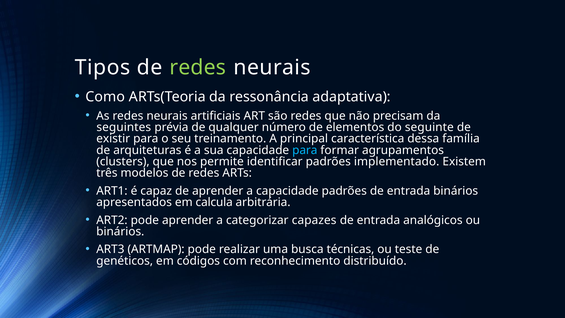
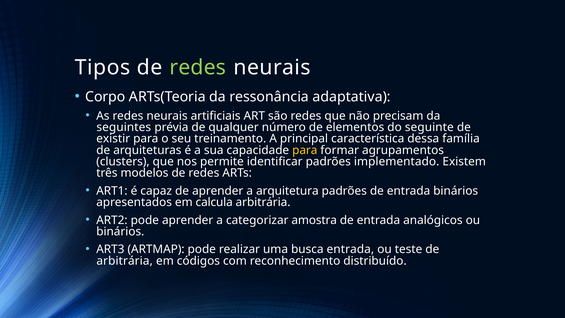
Como: Como -> Corpo (105, 97)
para colour: light blue -> yellow (305, 150)
a capacidade: capacidade -> arquitetura (287, 191)
capazes: capazes -> amostra (314, 220)
busca técnicas: técnicas -> entrada (350, 249)
genéticos: genéticos -> arbitrária (125, 261)
